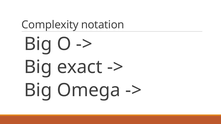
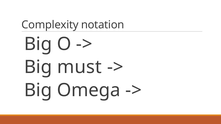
exact: exact -> must (79, 67)
